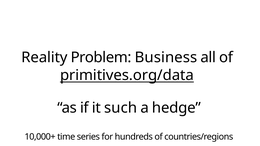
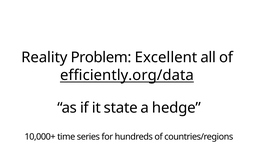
Business: Business -> Excellent (166, 58)
primitives.org/data: primitives.org/data -> efficiently.org/data (127, 75)
such: such -> state (121, 108)
